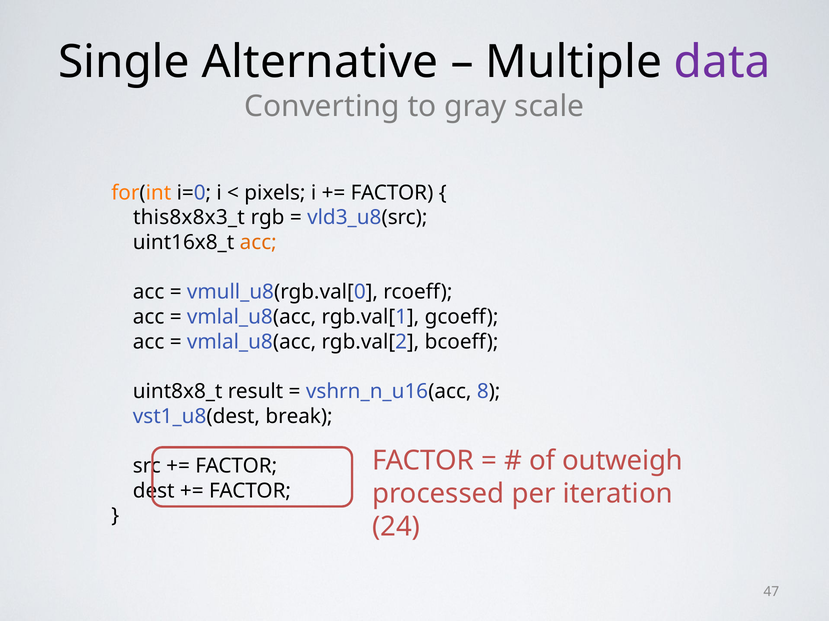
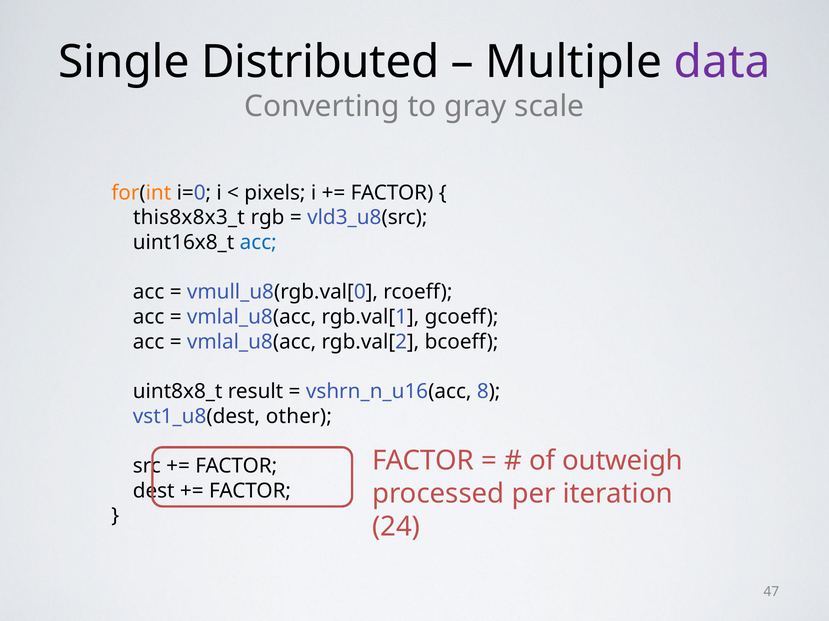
Alternative: Alternative -> Distributed (320, 62)
acc colour: orange -> blue (258, 243)
break: break -> other (299, 417)
